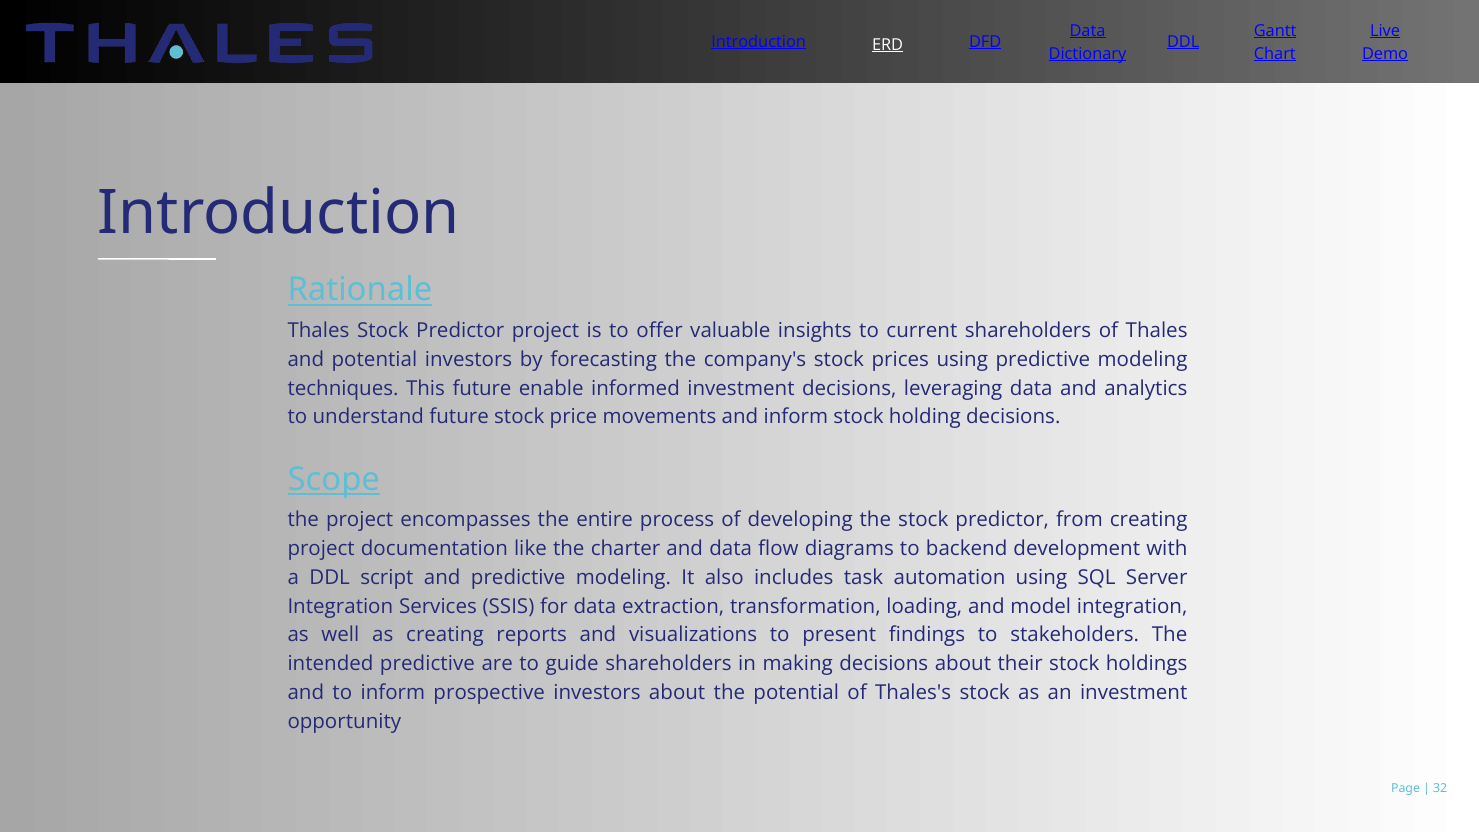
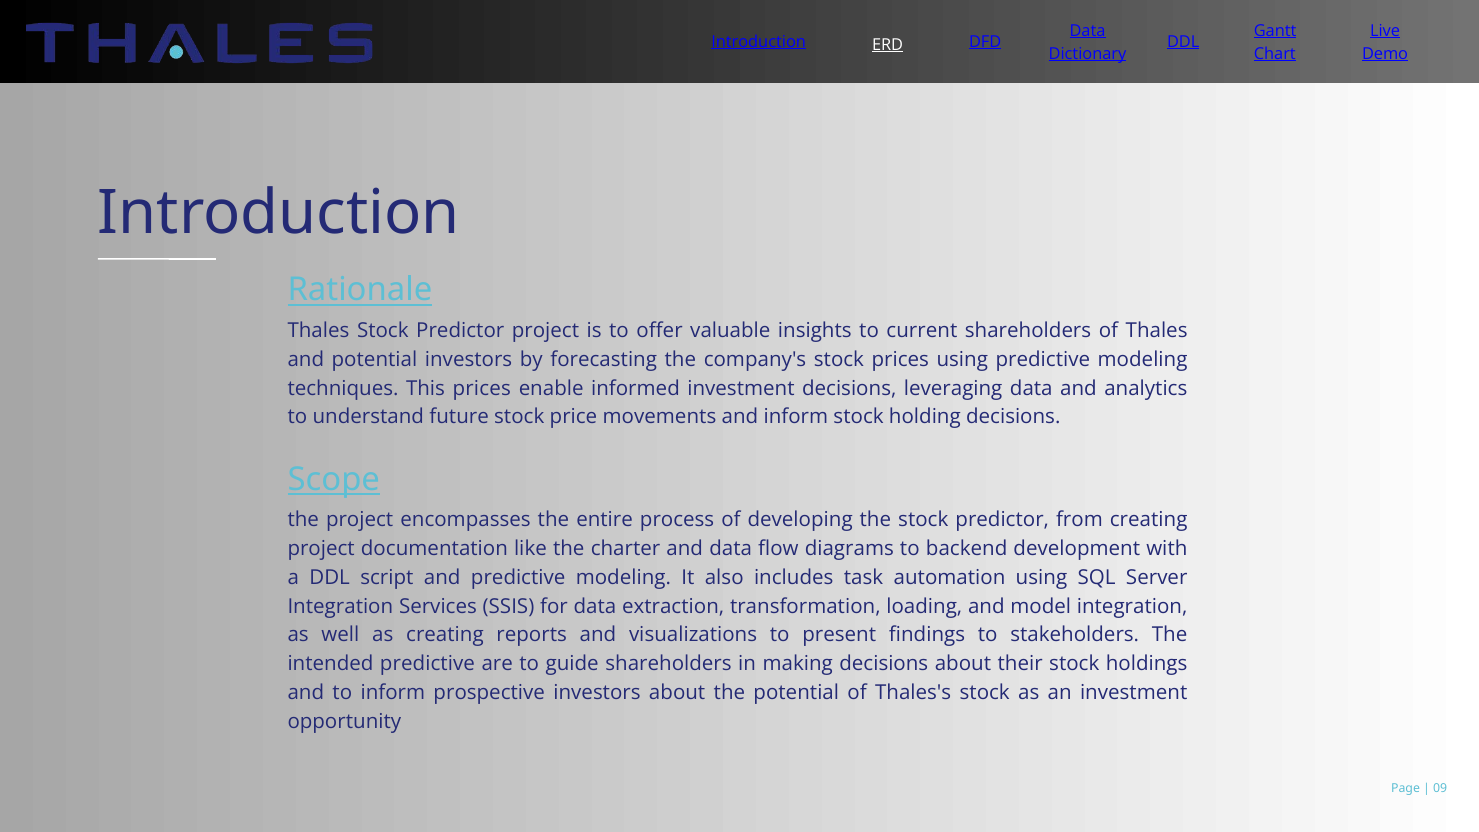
This future: future -> prices (482, 388)
32: 32 -> 09 (1440, 788)
